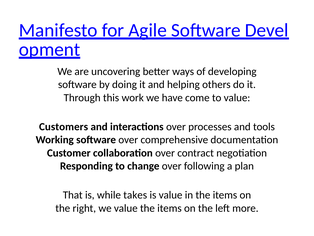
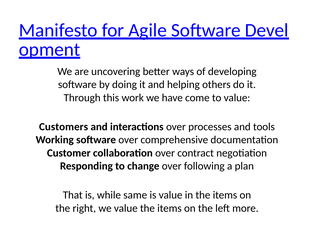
takes: takes -> same (135, 195)
